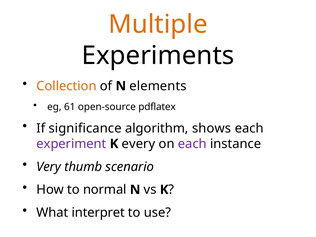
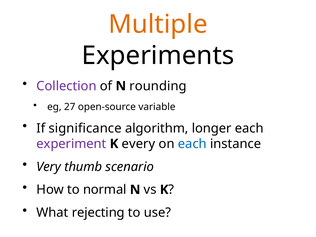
Collection colour: orange -> purple (66, 86)
elements: elements -> rounding (158, 86)
61: 61 -> 27 (70, 107)
pdflatex: pdflatex -> variable (157, 107)
shows: shows -> longer (212, 128)
each colour: purple -> blue (192, 144)
interpret: interpret -> rejecting (98, 213)
